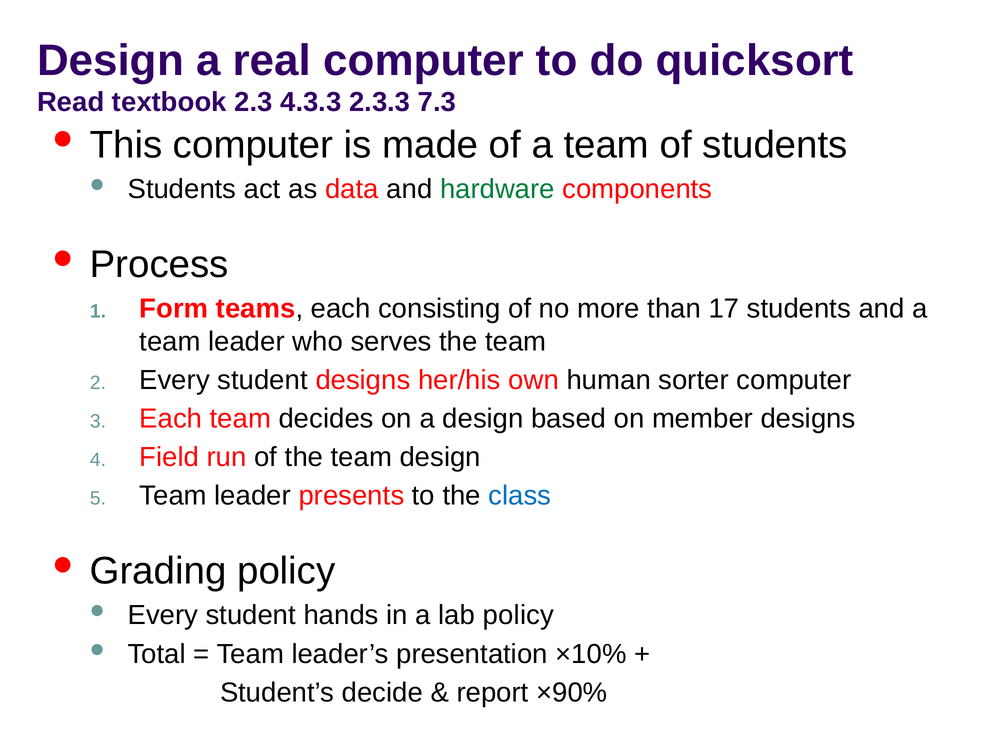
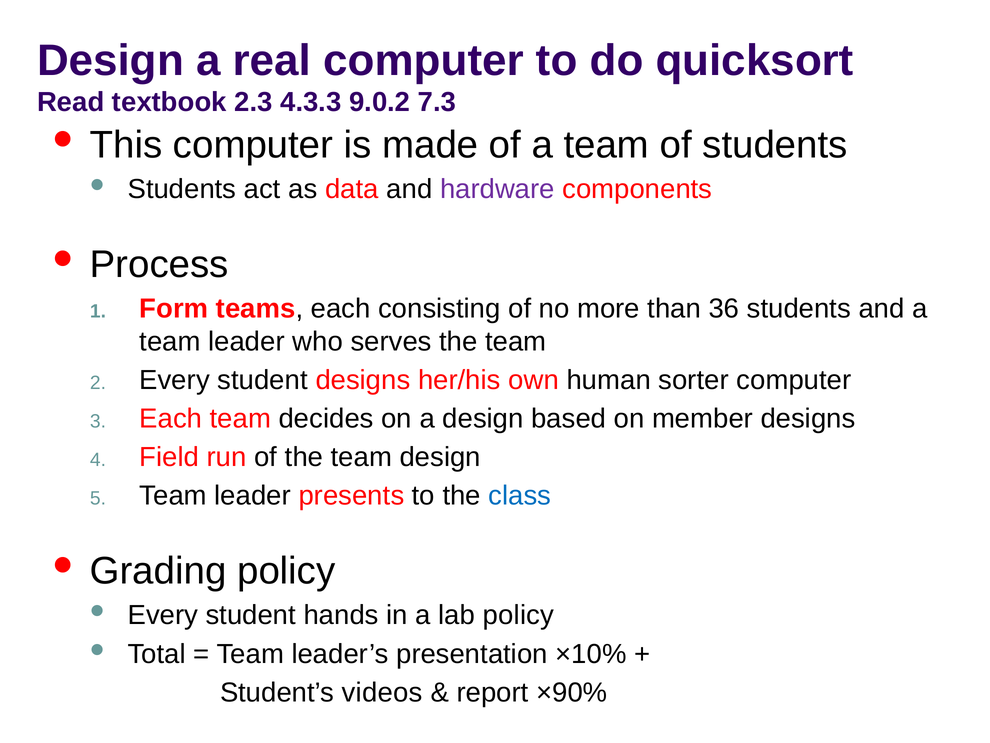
2.3.3: 2.3.3 -> 9.0.2 (380, 102)
hardware colour: green -> purple (497, 189)
17: 17 -> 36 (724, 308)
decide: decide -> videos (382, 692)
